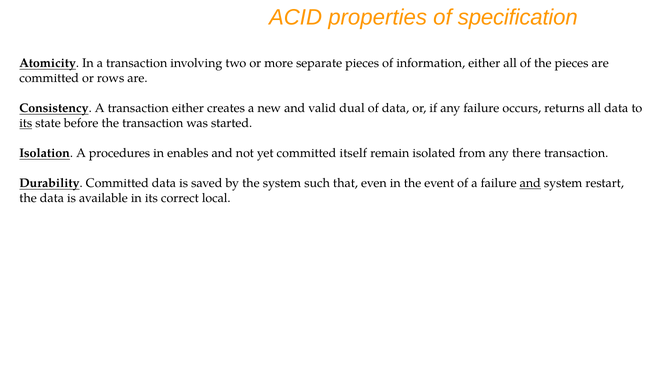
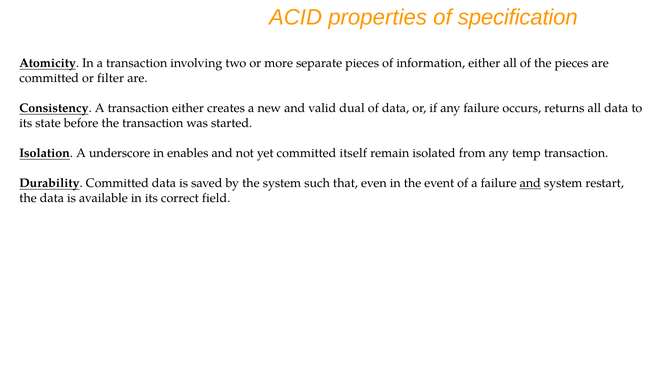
rows: rows -> filter (111, 78)
its underline: present -> none (26, 123)
procedures: procedures -> underscore (120, 153)
there: there -> temp (526, 153)
local: local -> field (216, 198)
